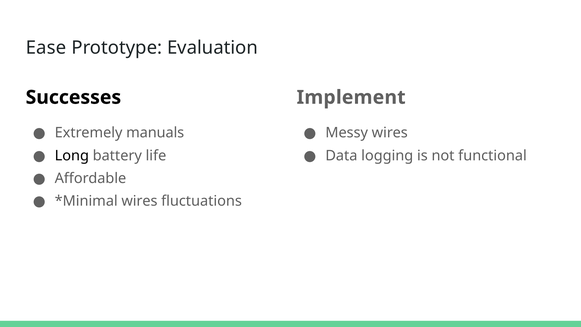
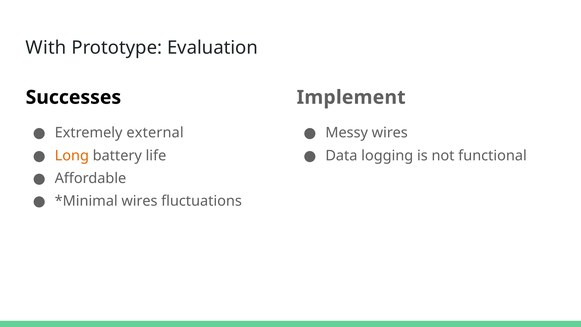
Ease: Ease -> With (46, 48)
manuals: manuals -> external (155, 133)
Long colour: black -> orange (72, 155)
